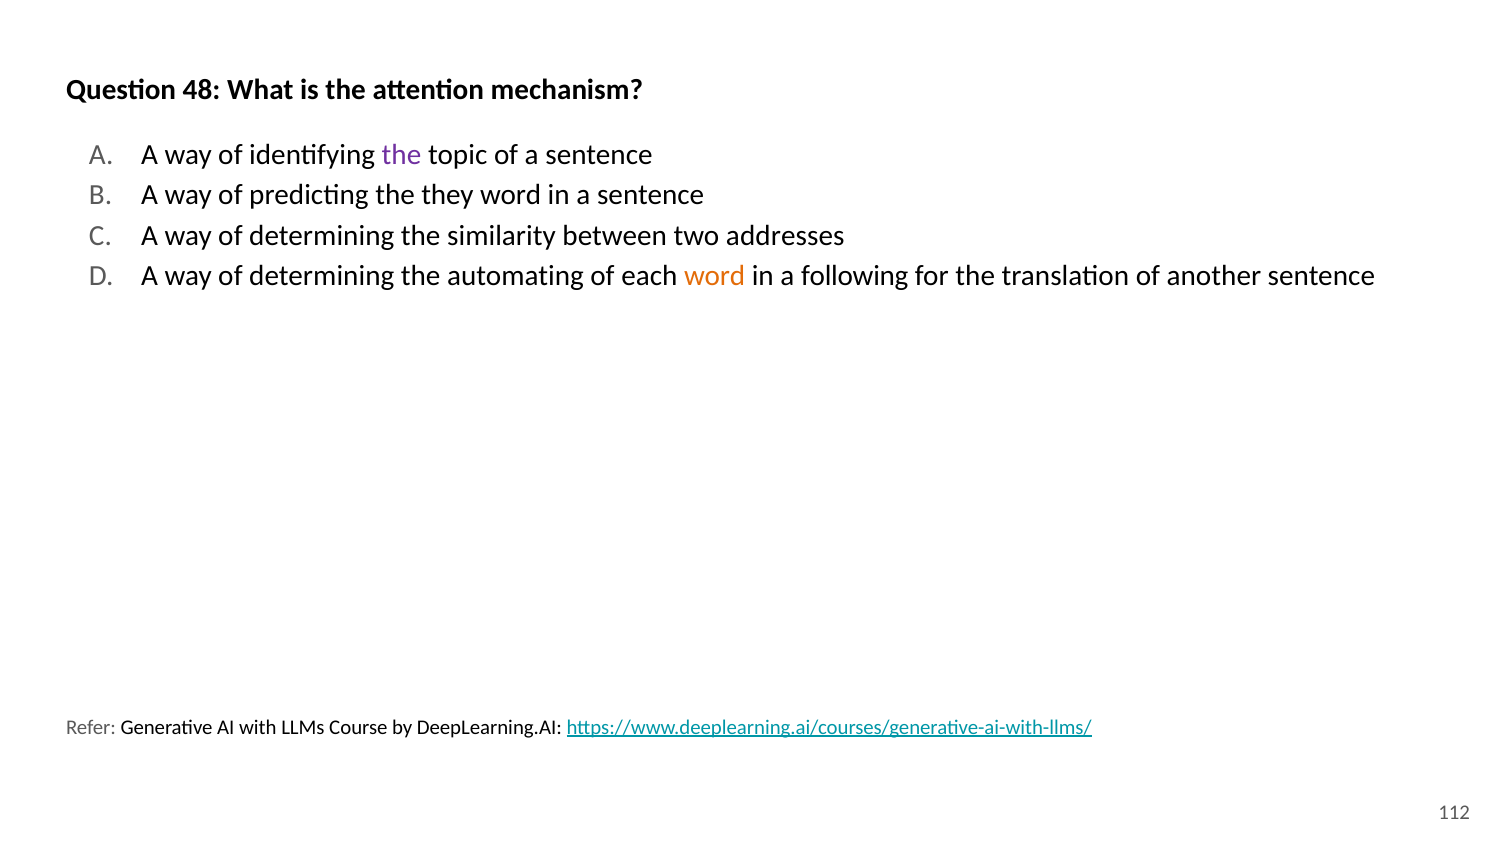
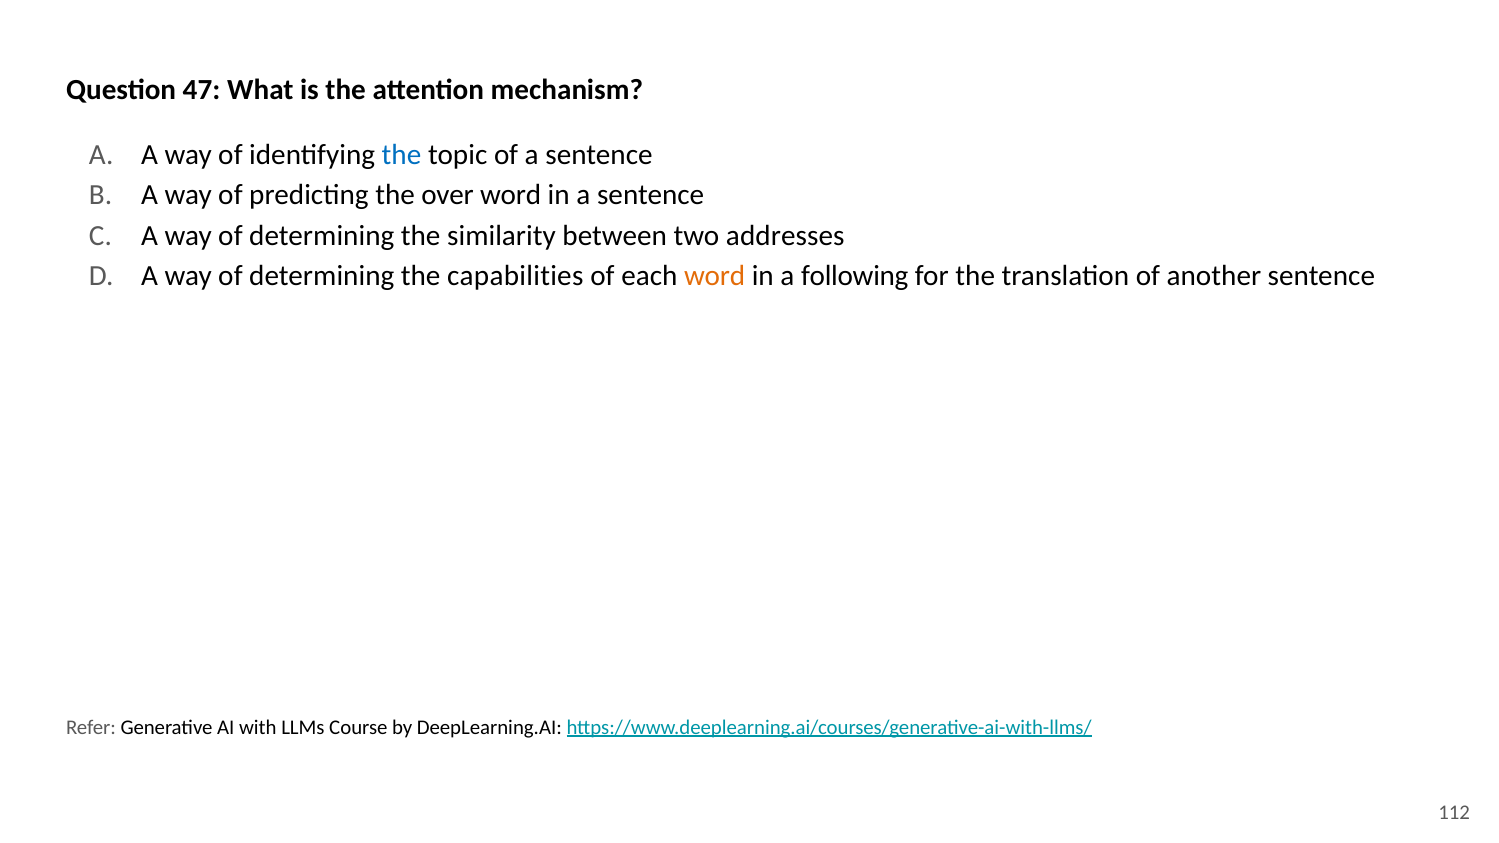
48: 48 -> 47 (202, 90)
the colour: purple -> blue (402, 155)
they: they -> over (448, 195)
automating: automating -> capabilities (515, 276)
